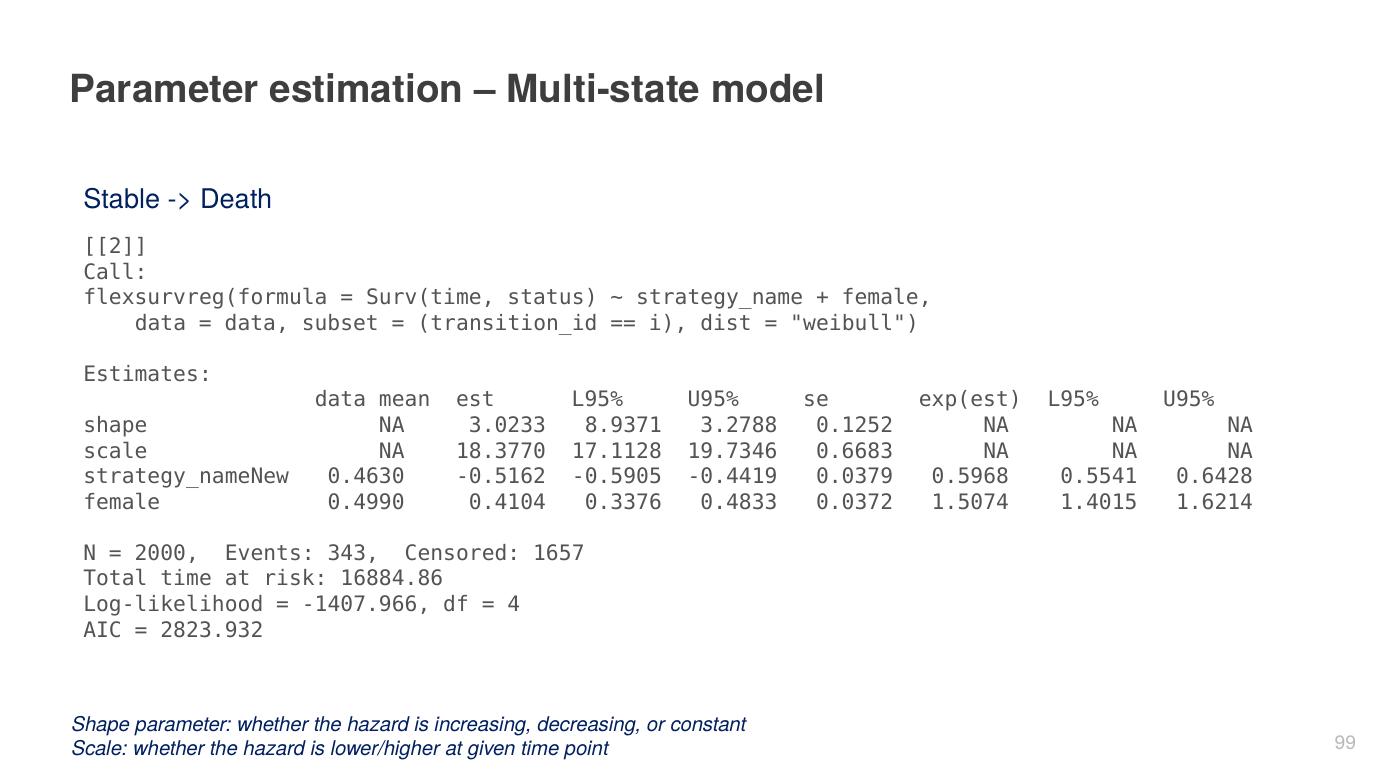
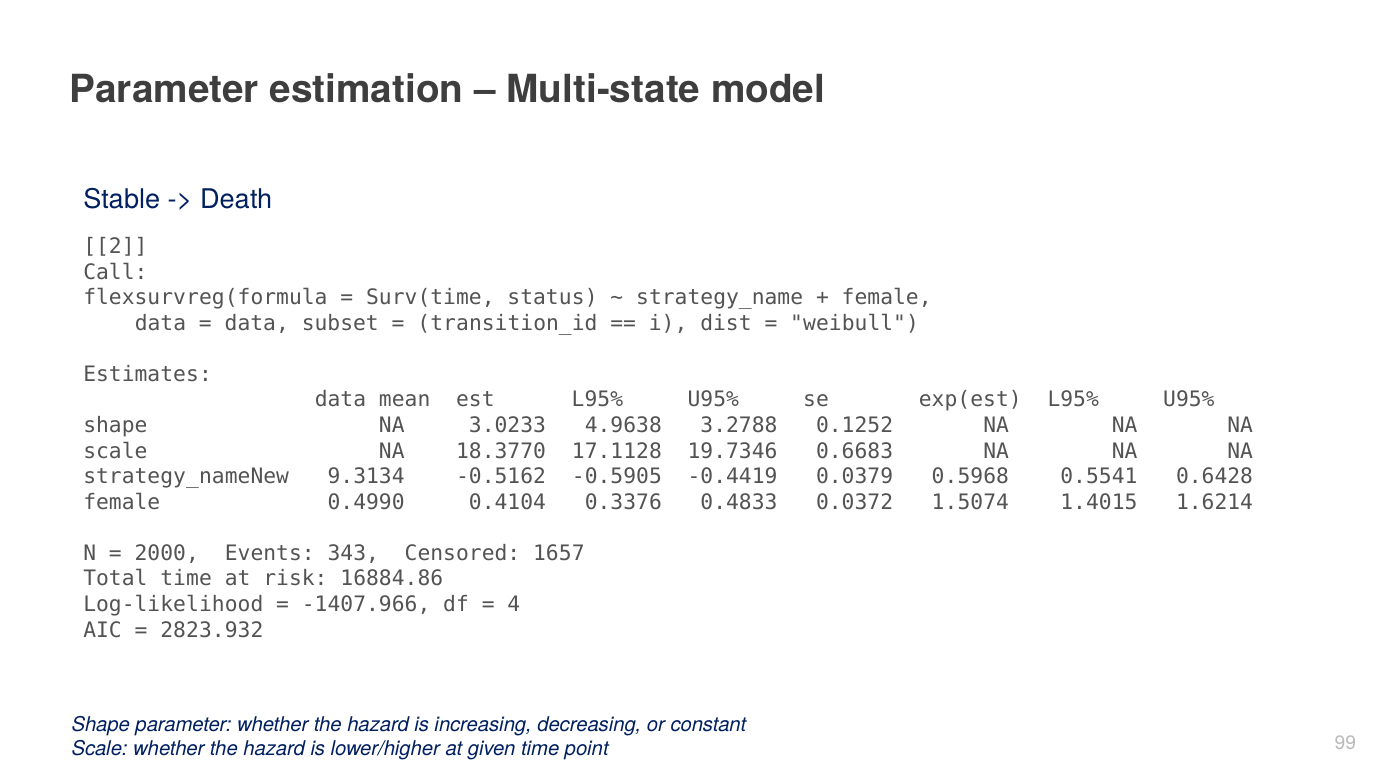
8.9371: 8.9371 -> 4.9638 (623, 425)
0.4630: 0.4630 -> 9.3134 (366, 477)
